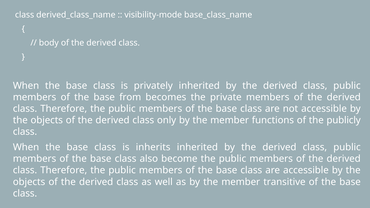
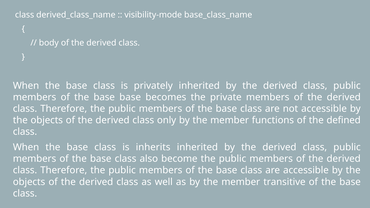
base from: from -> base (130, 97)
publicly: publicly -> defined (344, 120)
